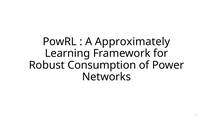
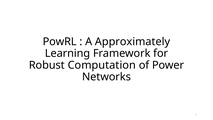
Consumption: Consumption -> Computation (102, 65)
